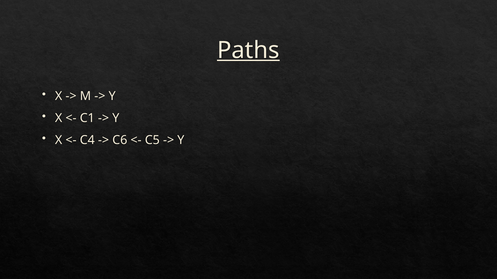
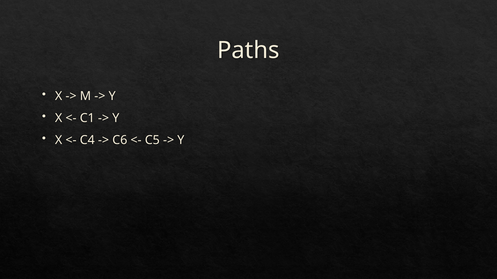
Paths underline: present -> none (248, 50)
